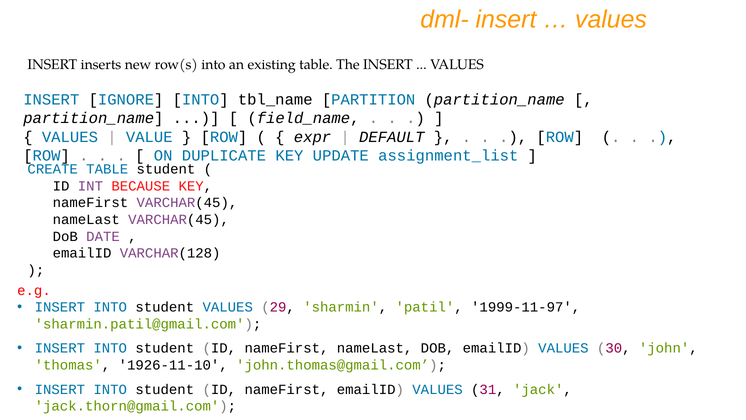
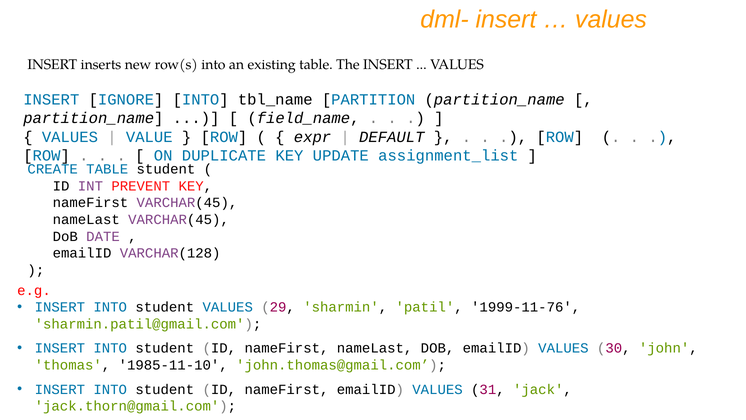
BECAUSE: BECAUSE -> PREVENT (141, 186)
1999-11-97: 1999-11-97 -> 1999-11-76 (526, 307)
1926-11-10: 1926-11-10 -> 1985-11-10 (173, 365)
